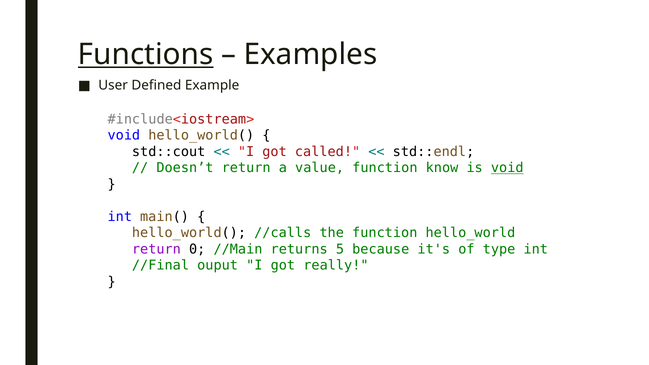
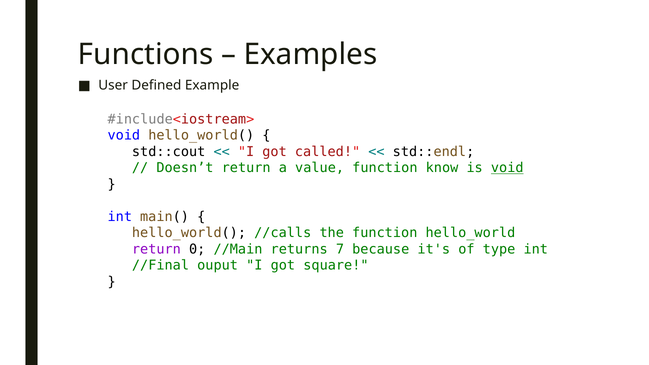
Functions underline: present -> none (146, 55)
5: 5 -> 7 (340, 249)
really: really -> square (336, 265)
